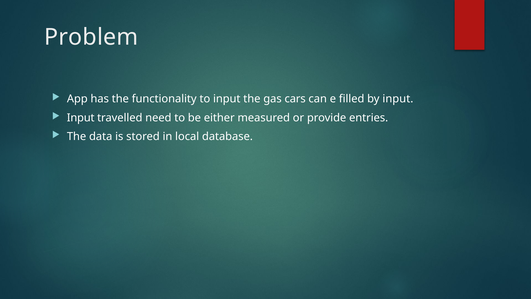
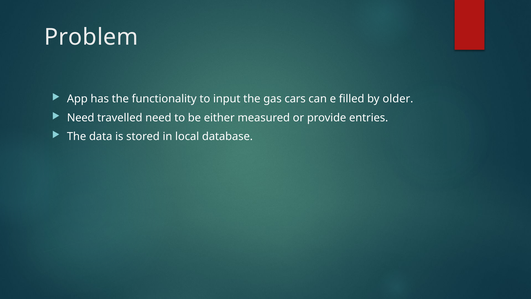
by input: input -> older (398, 99)
Input: Input -> Need (81, 118)
